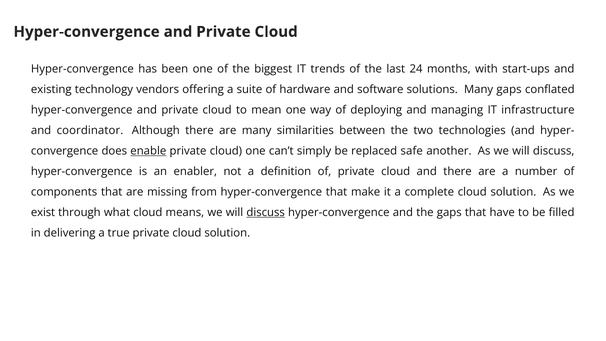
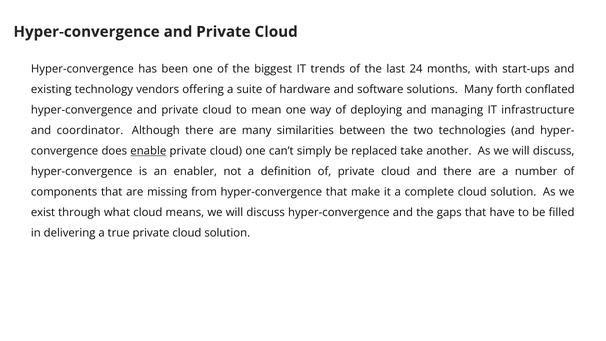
Many gaps: gaps -> forth (509, 90)
safe: safe -> take (412, 151)
discuss underline: present -> none (266, 212)
